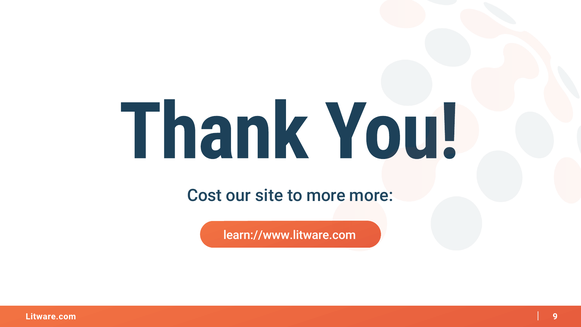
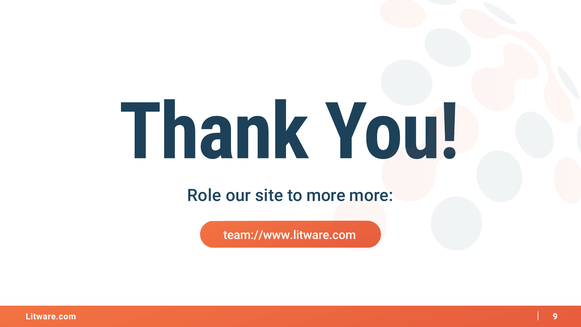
Cost: Cost -> Role (204, 195)
learn://www.litware.com: learn://www.litware.com -> team://www.litware.com (290, 235)
